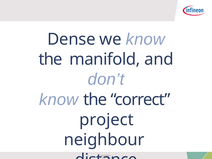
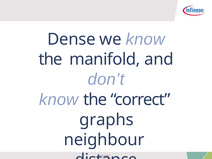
project: project -> graphs (106, 120)
